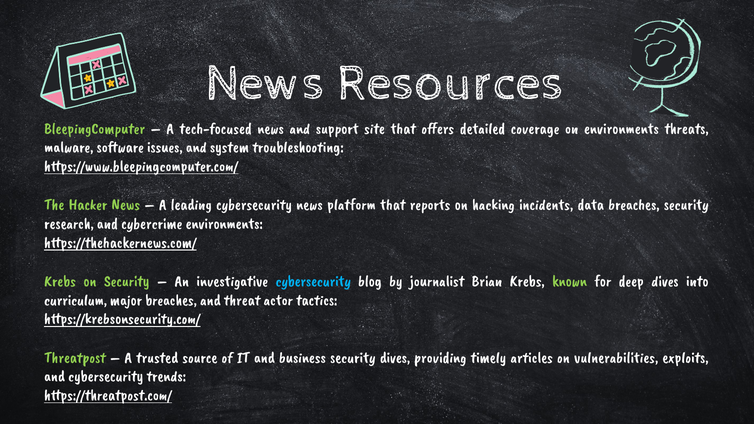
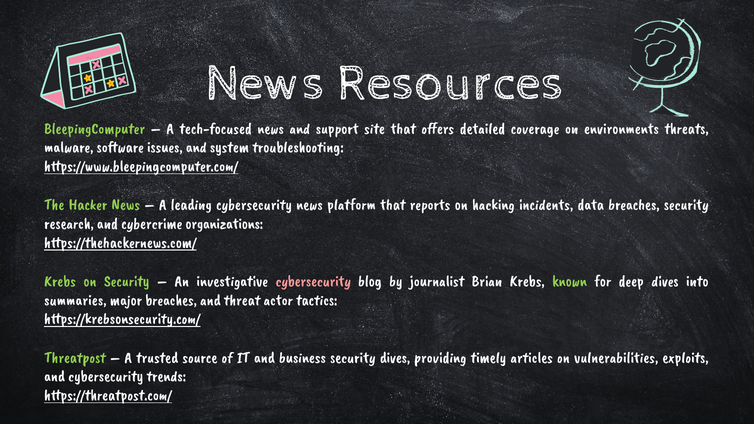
cybercrime environments: environments -> organizations (224, 224)
cybersecurity colour: light blue -> pink (313, 281)
curriculum: curriculum -> summaries (75, 300)
